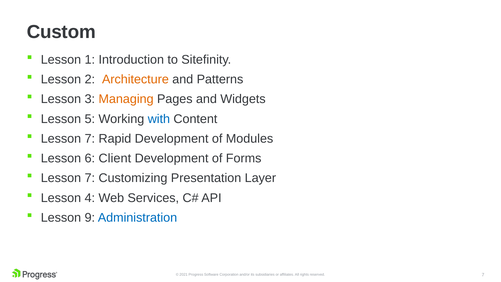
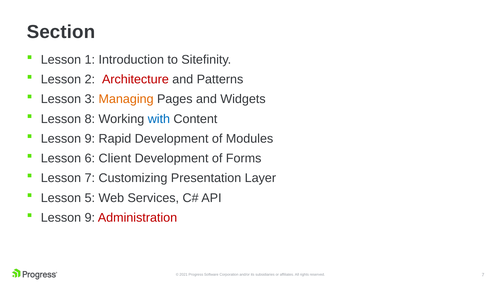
Custom: Custom -> Section (61, 32)
Architecture colour: orange -> red (135, 79)
5: 5 -> 8 (90, 119)
7: 7 -> 9 (90, 139)
4: 4 -> 5 (90, 198)
Administration colour: blue -> red (138, 218)
